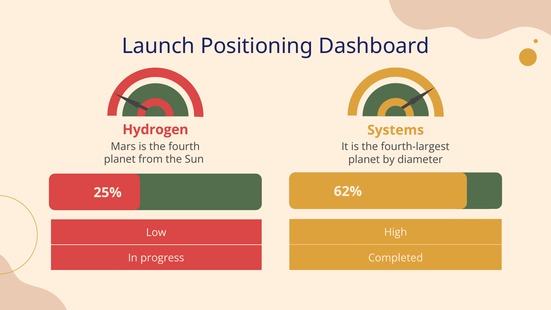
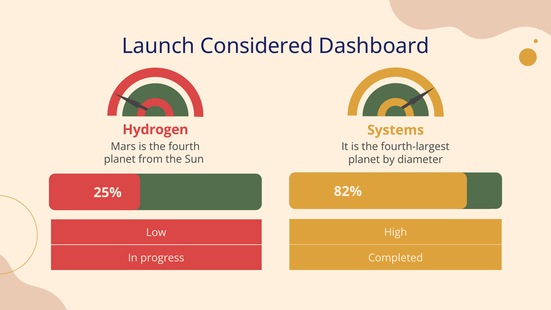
Positioning: Positioning -> Considered (257, 46)
62%: 62% -> 82% (348, 191)
